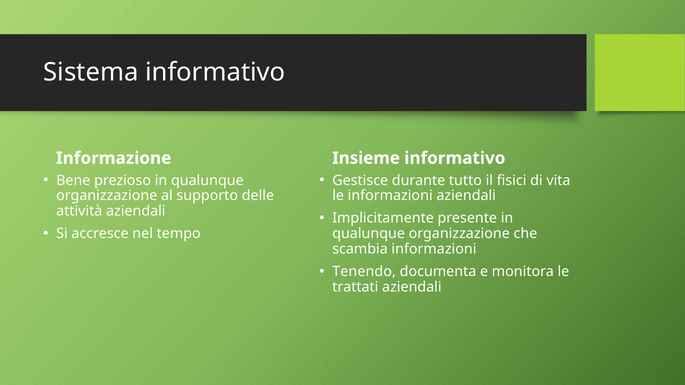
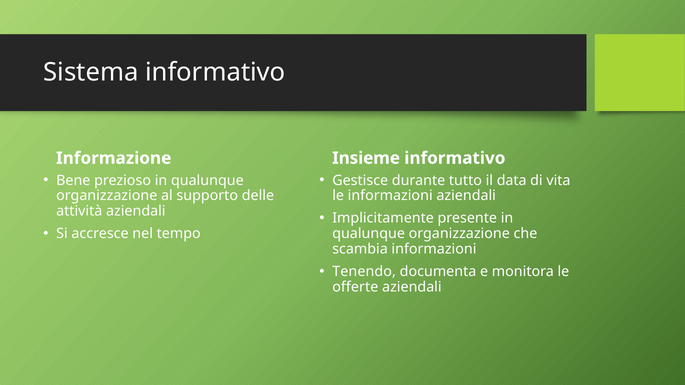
fisici: fisici -> data (512, 180)
trattati: trattati -> offerte (355, 287)
